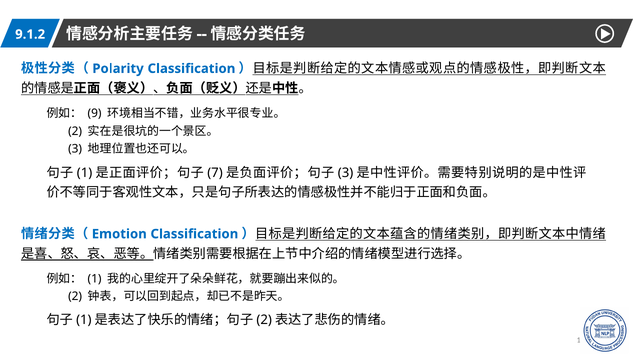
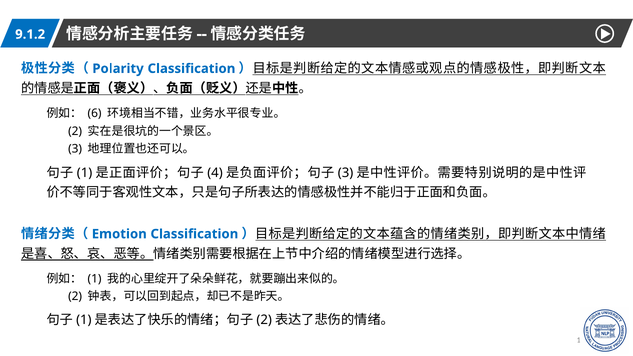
9: 9 -> 6 (95, 113)
7: 7 -> 4 (215, 173)
